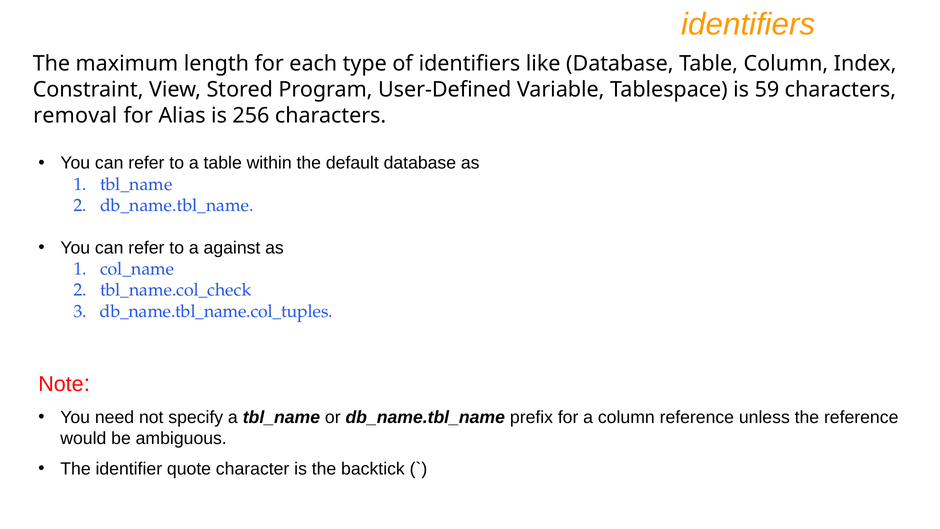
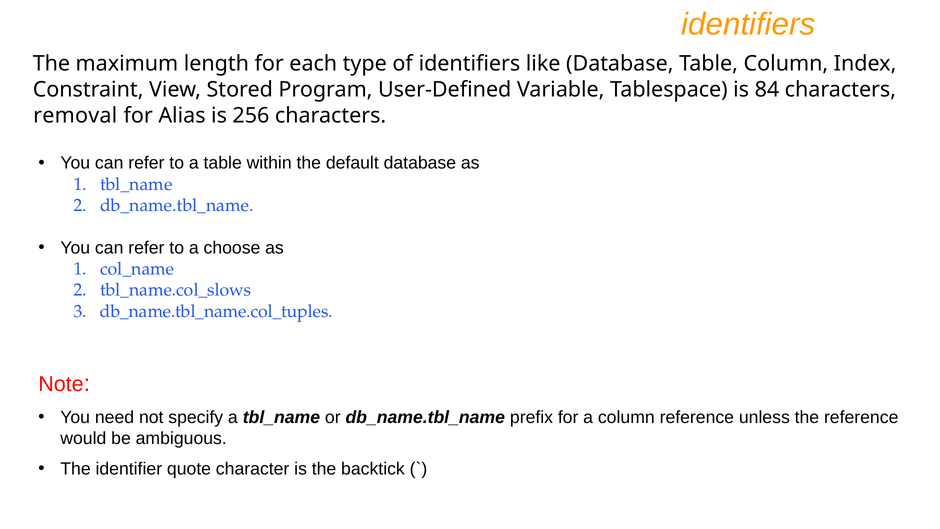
59: 59 -> 84 (767, 90)
against: against -> choose (232, 248)
tbl_name.col_check: tbl_name.col_check -> tbl_name.col_slows (176, 290)
